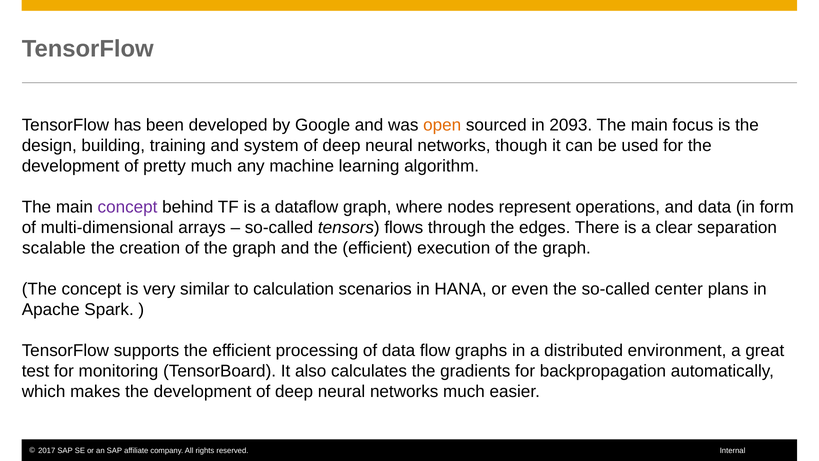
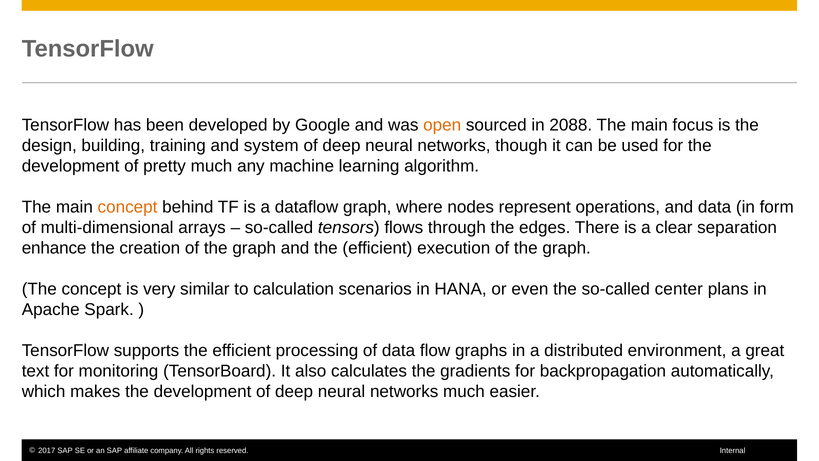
2093: 2093 -> 2088 (571, 125)
concept colour: purple -> orange (128, 207)
scalable: scalable -> enhance (54, 248)
test: test -> text (36, 371)
